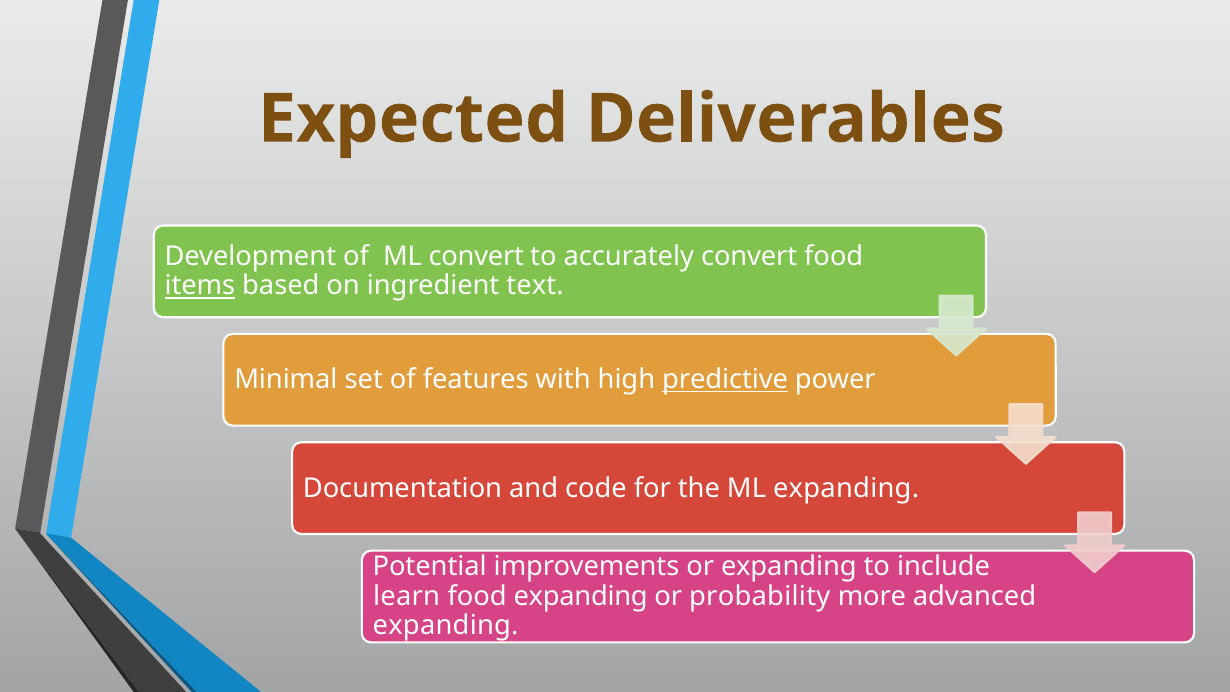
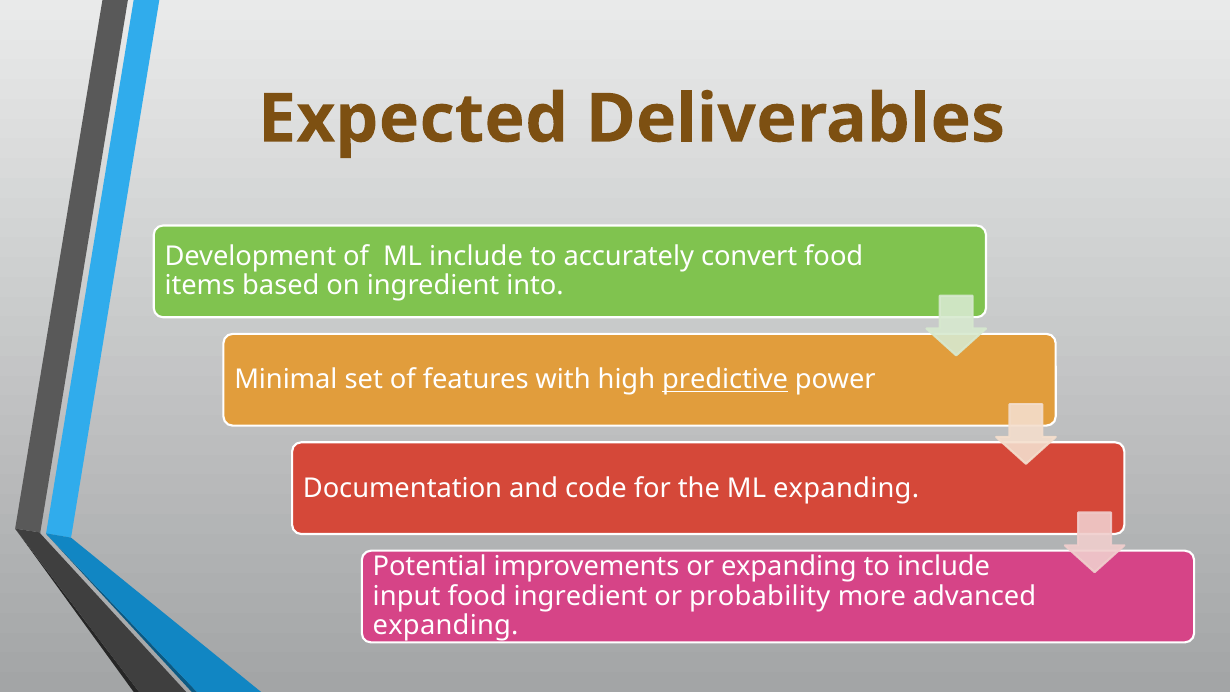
ML convert: convert -> include (476, 256)
items underline: present -> none (200, 286)
text: text -> into (535, 286)
learn: learn -> input (407, 596)
food expanding: expanding -> ingredient (580, 596)
